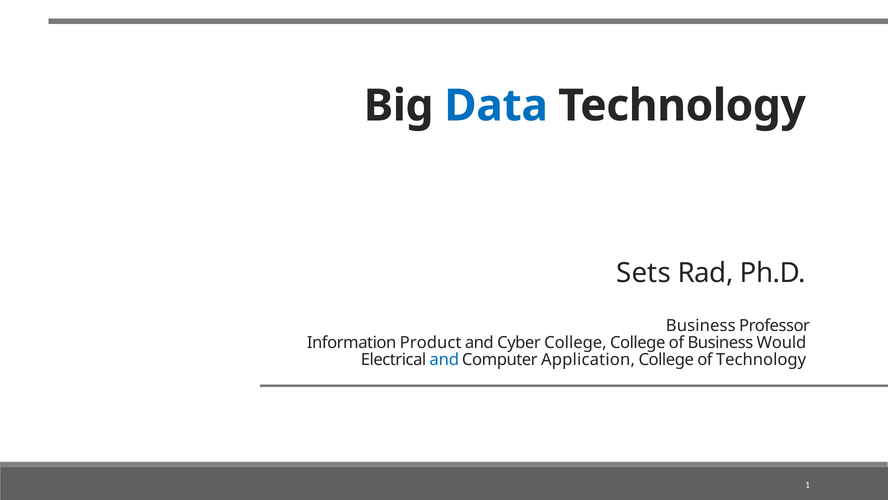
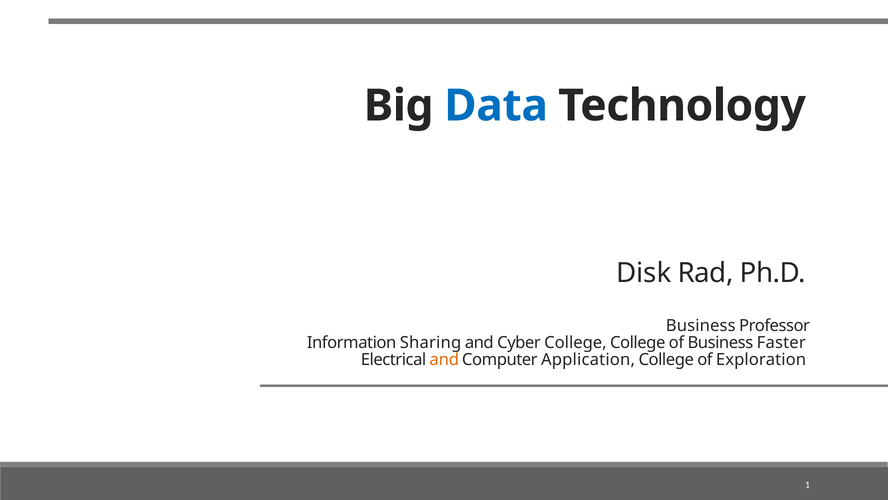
Sets: Sets -> Disk (644, 273)
Product: Product -> Sharing (431, 343)
Would: Would -> Faster (781, 343)
and colour: blue -> orange (444, 360)
of Technology: Technology -> Exploration (761, 360)
